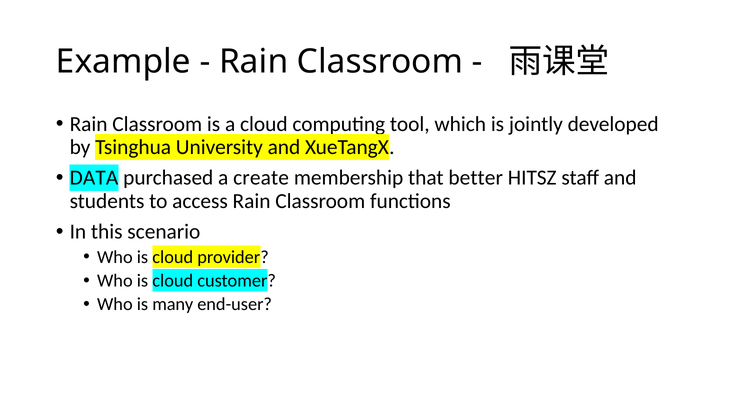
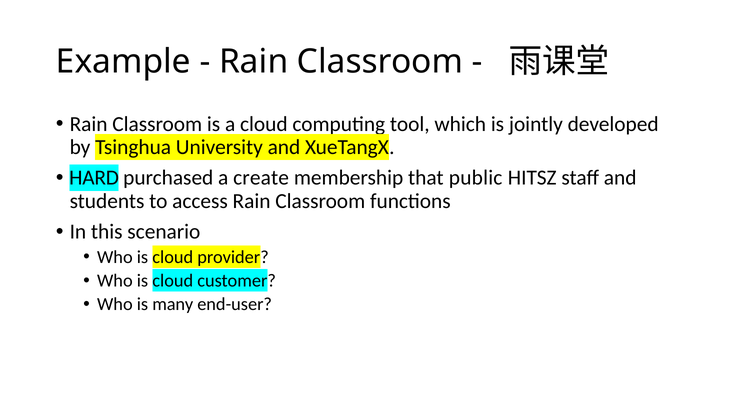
DATA: DATA -> HARD (94, 178)
better: better -> public (476, 178)
